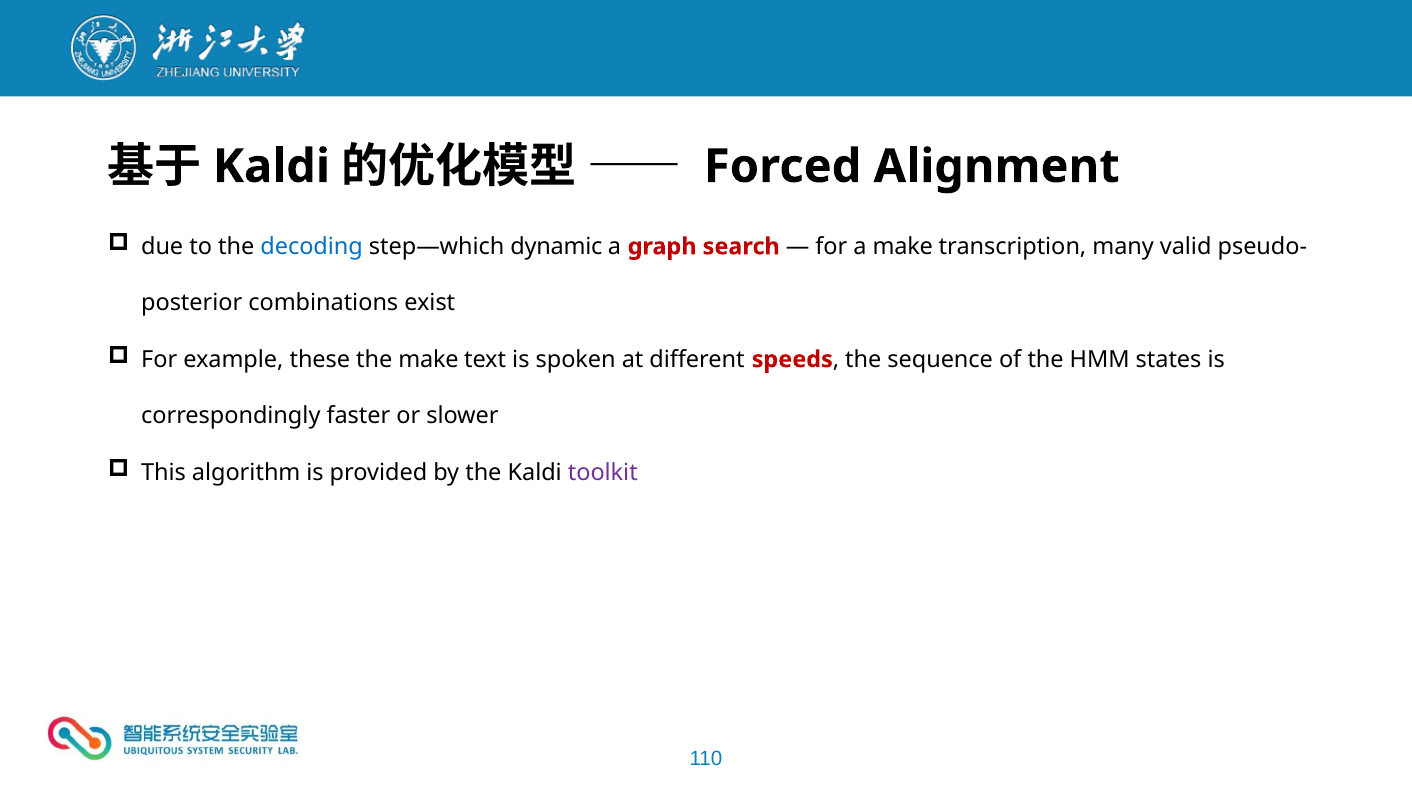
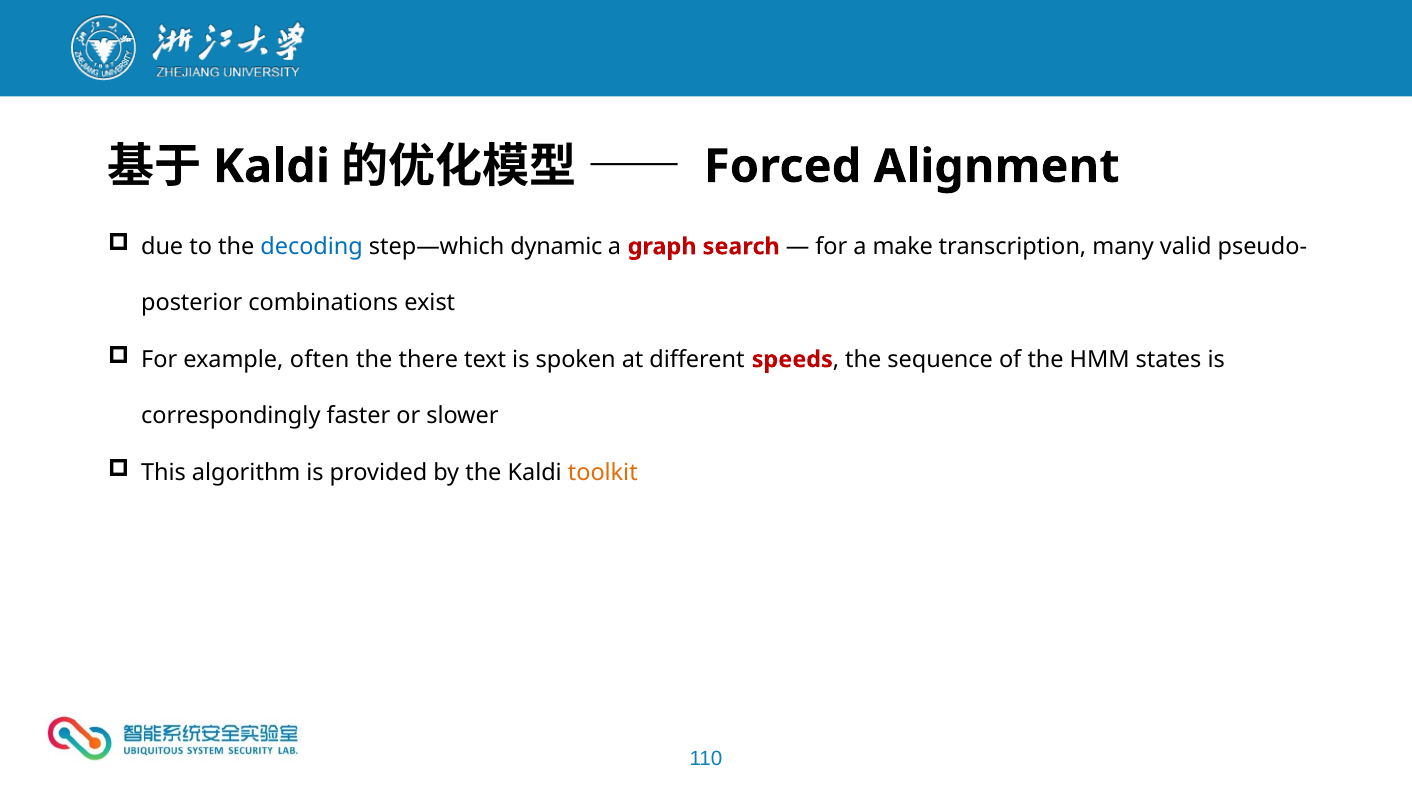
these: these -> often (320, 360)
the make: make -> there (428, 360)
toolkit colour: purple -> orange (603, 472)
